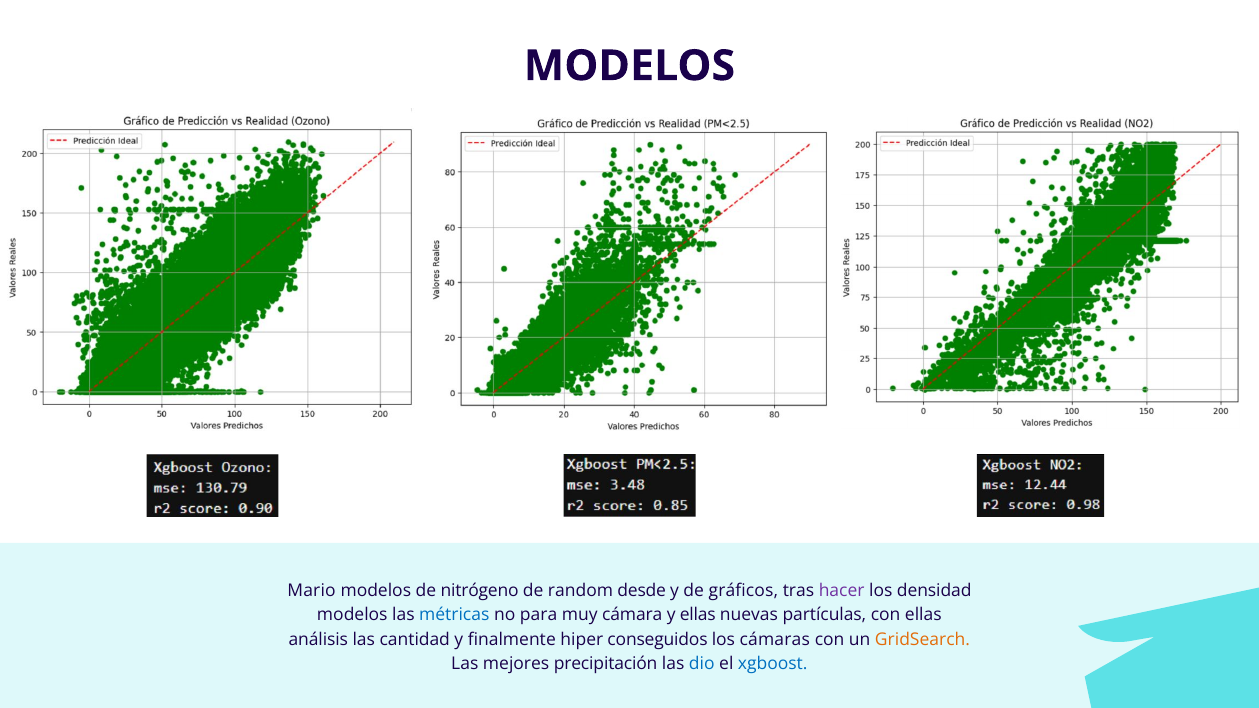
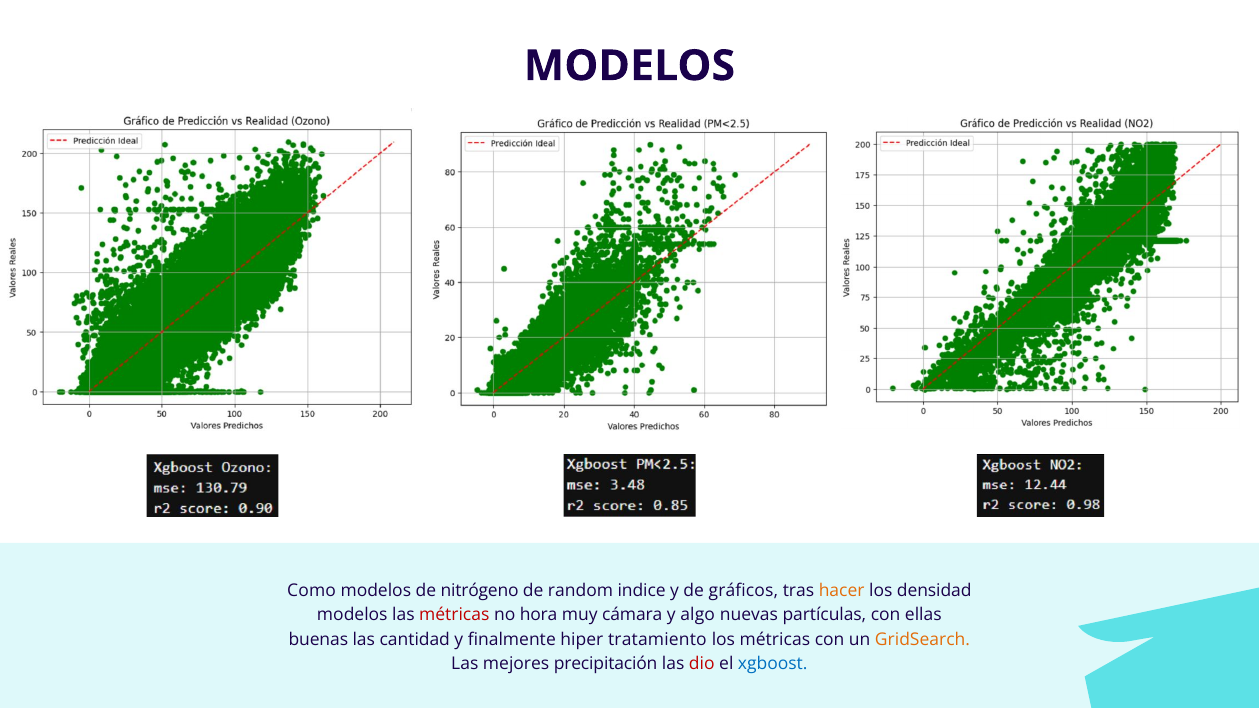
Mario: Mario -> Como (312, 591)
desde: desde -> indice (642, 591)
hacer colour: purple -> orange (842, 591)
métricas colour: blue -> red (454, 615)
para: para -> hora (539, 615)
y ellas: ellas -> algo (698, 615)
análisis: análisis -> buenas (318, 640)
conseguidos: conseguidos -> tratamiento (657, 640)
los cámaras: cámaras -> métricas (775, 640)
dio colour: blue -> red (702, 664)
